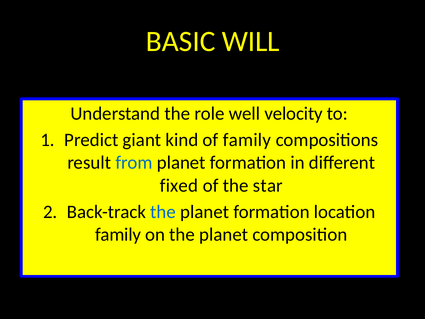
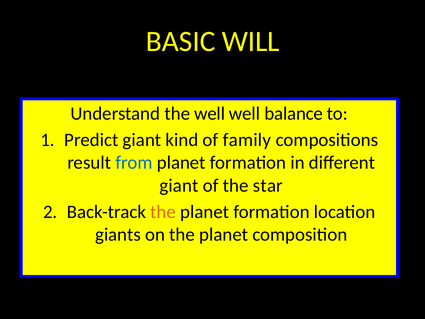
the role: role -> well (210, 113)
velocity: velocity -> balance (294, 113)
fixed: fixed -> giant (179, 185)
the colour: blue -> orange (163, 212)
family: family -> giants (118, 234)
